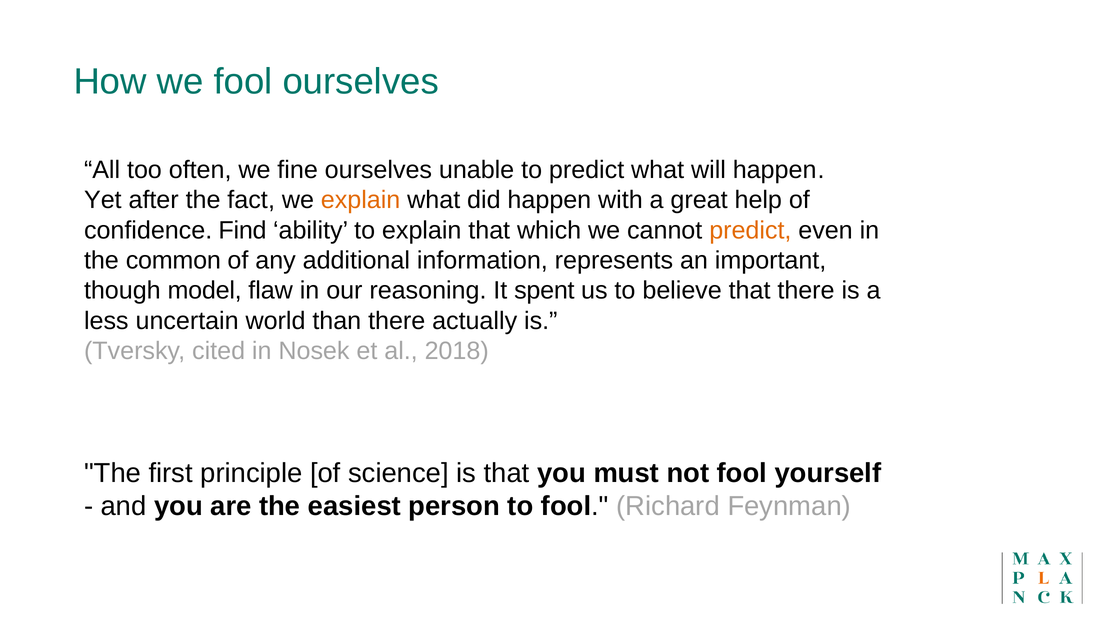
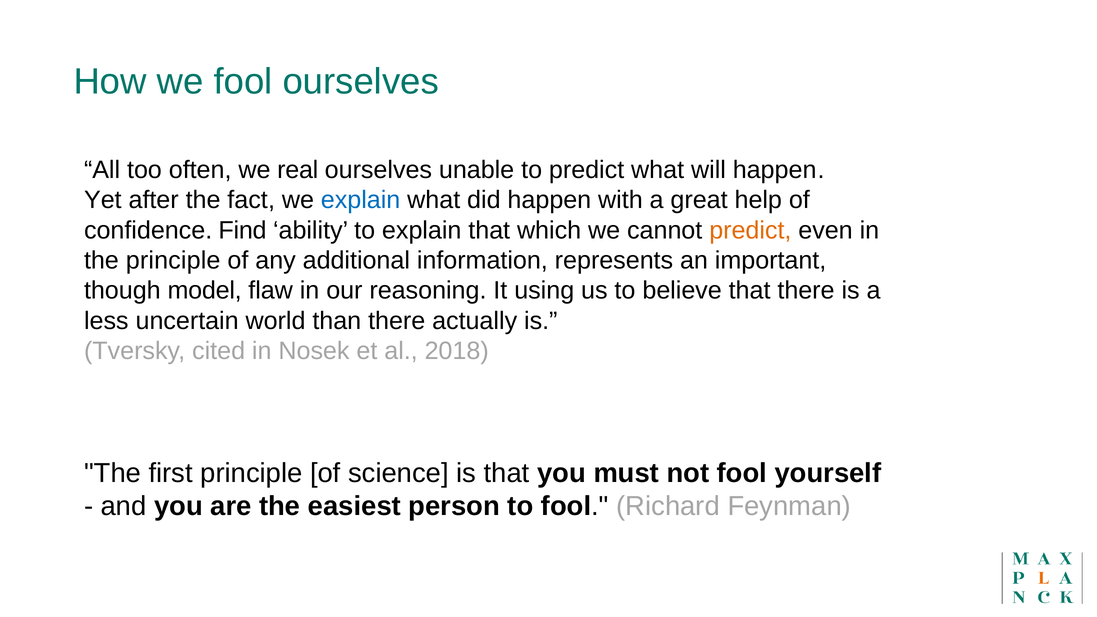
fine: fine -> real (298, 170)
explain colour: orange -> blue (361, 200)
the common: common -> principle (173, 260)
spent: spent -> using (544, 291)
